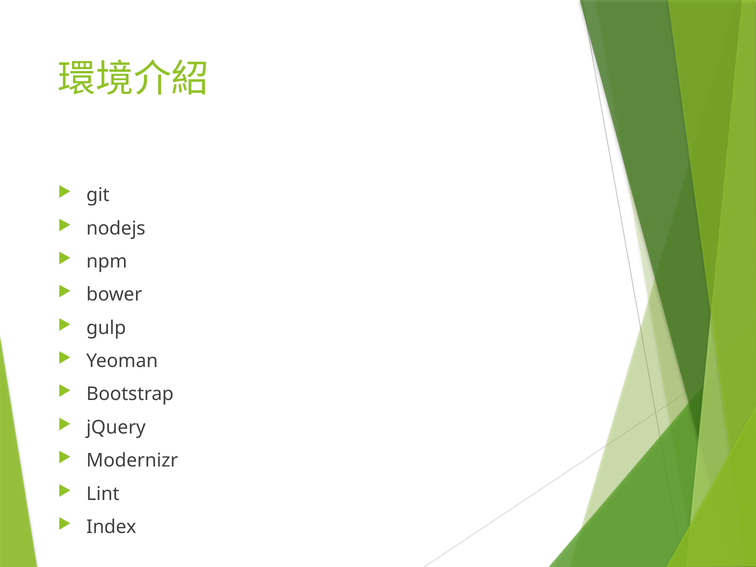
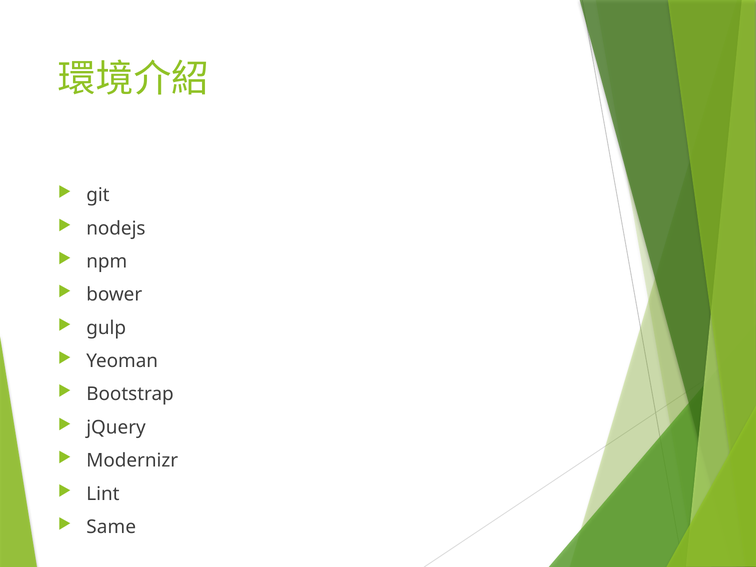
Index: Index -> Same (111, 527)
